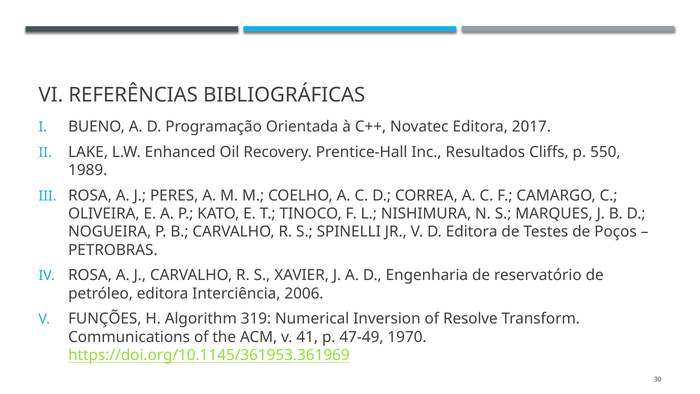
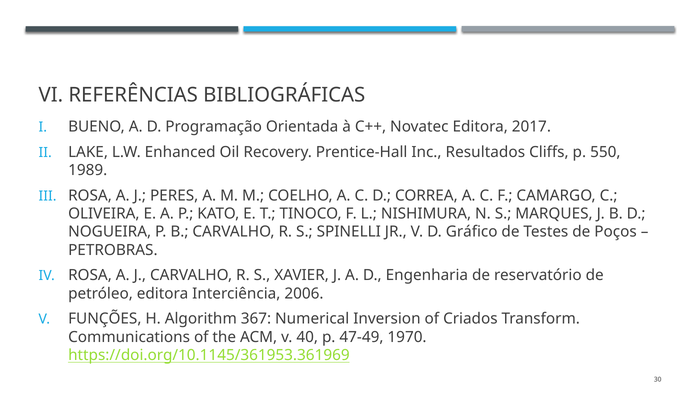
D Editora: Editora -> Gráfico (472, 232)
319: 319 -> 367 (256, 319)
Resolve: Resolve -> Criados (470, 319)
41: 41 -> 40 (307, 337)
